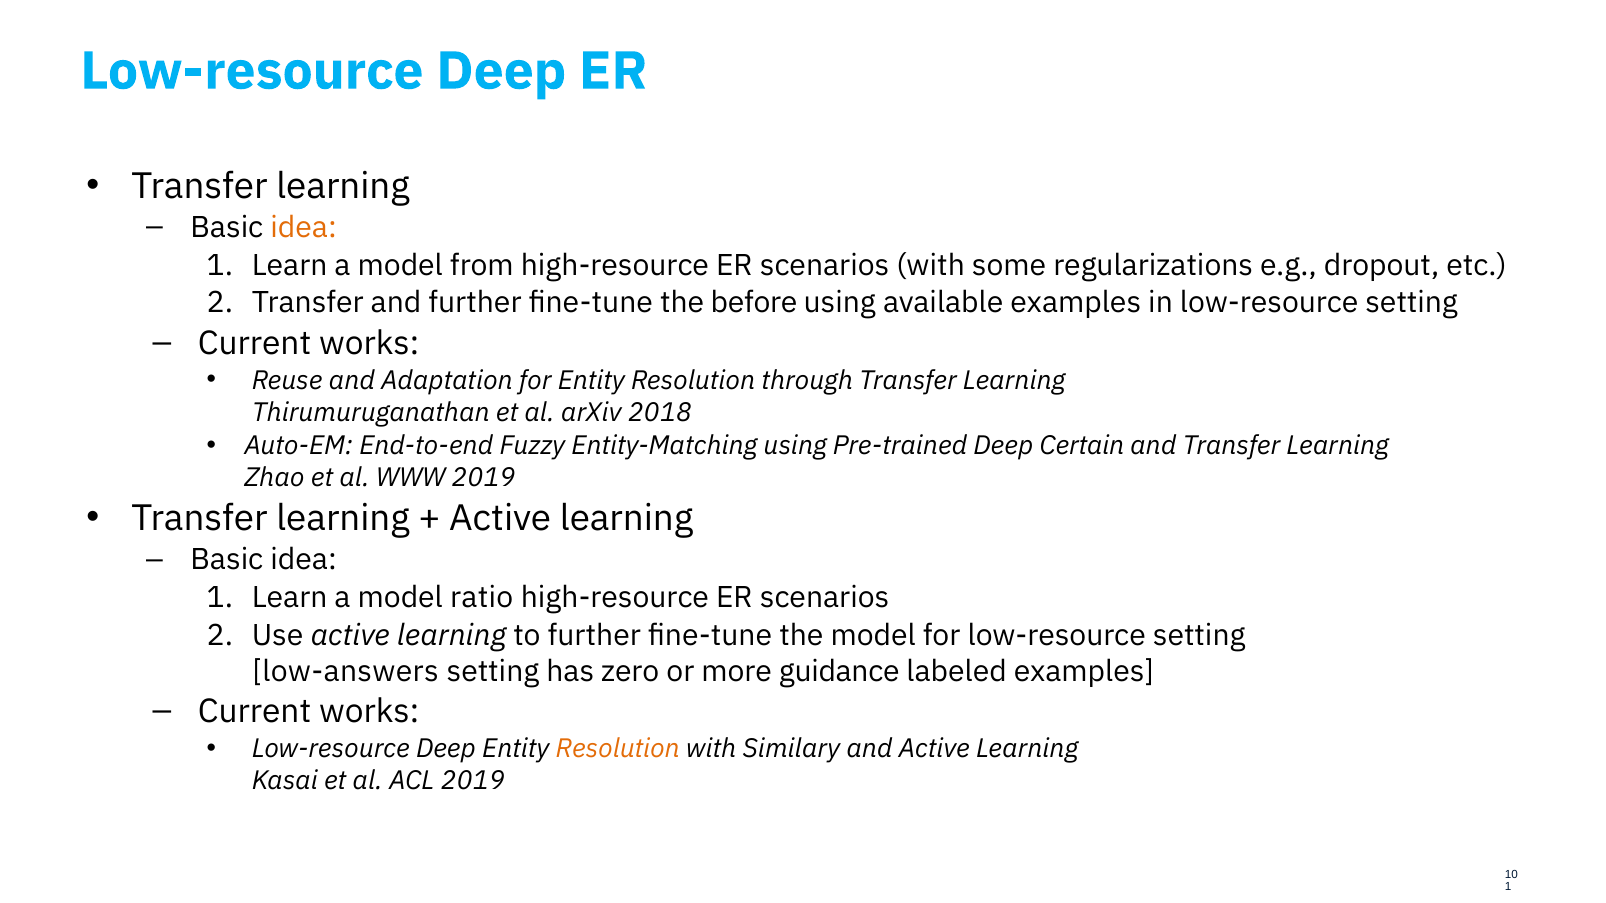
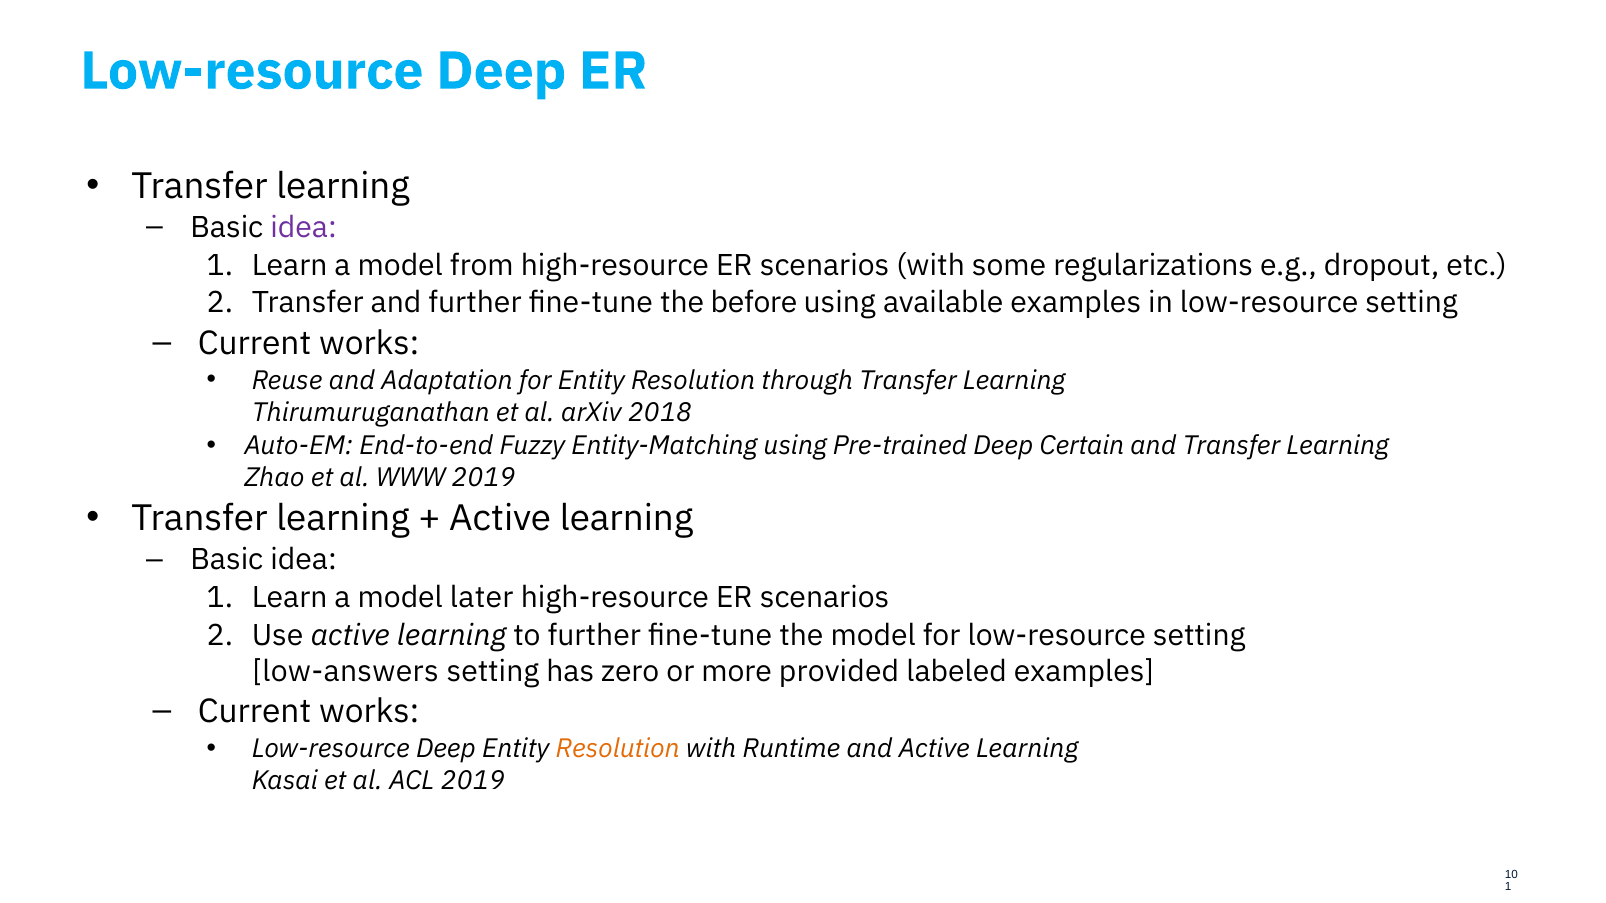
idea colour: orange -> purple (304, 228)
ratio: ratio -> later (482, 598)
guidance: guidance -> provided (839, 672)
Similary: Similary -> Runtime (791, 749)
